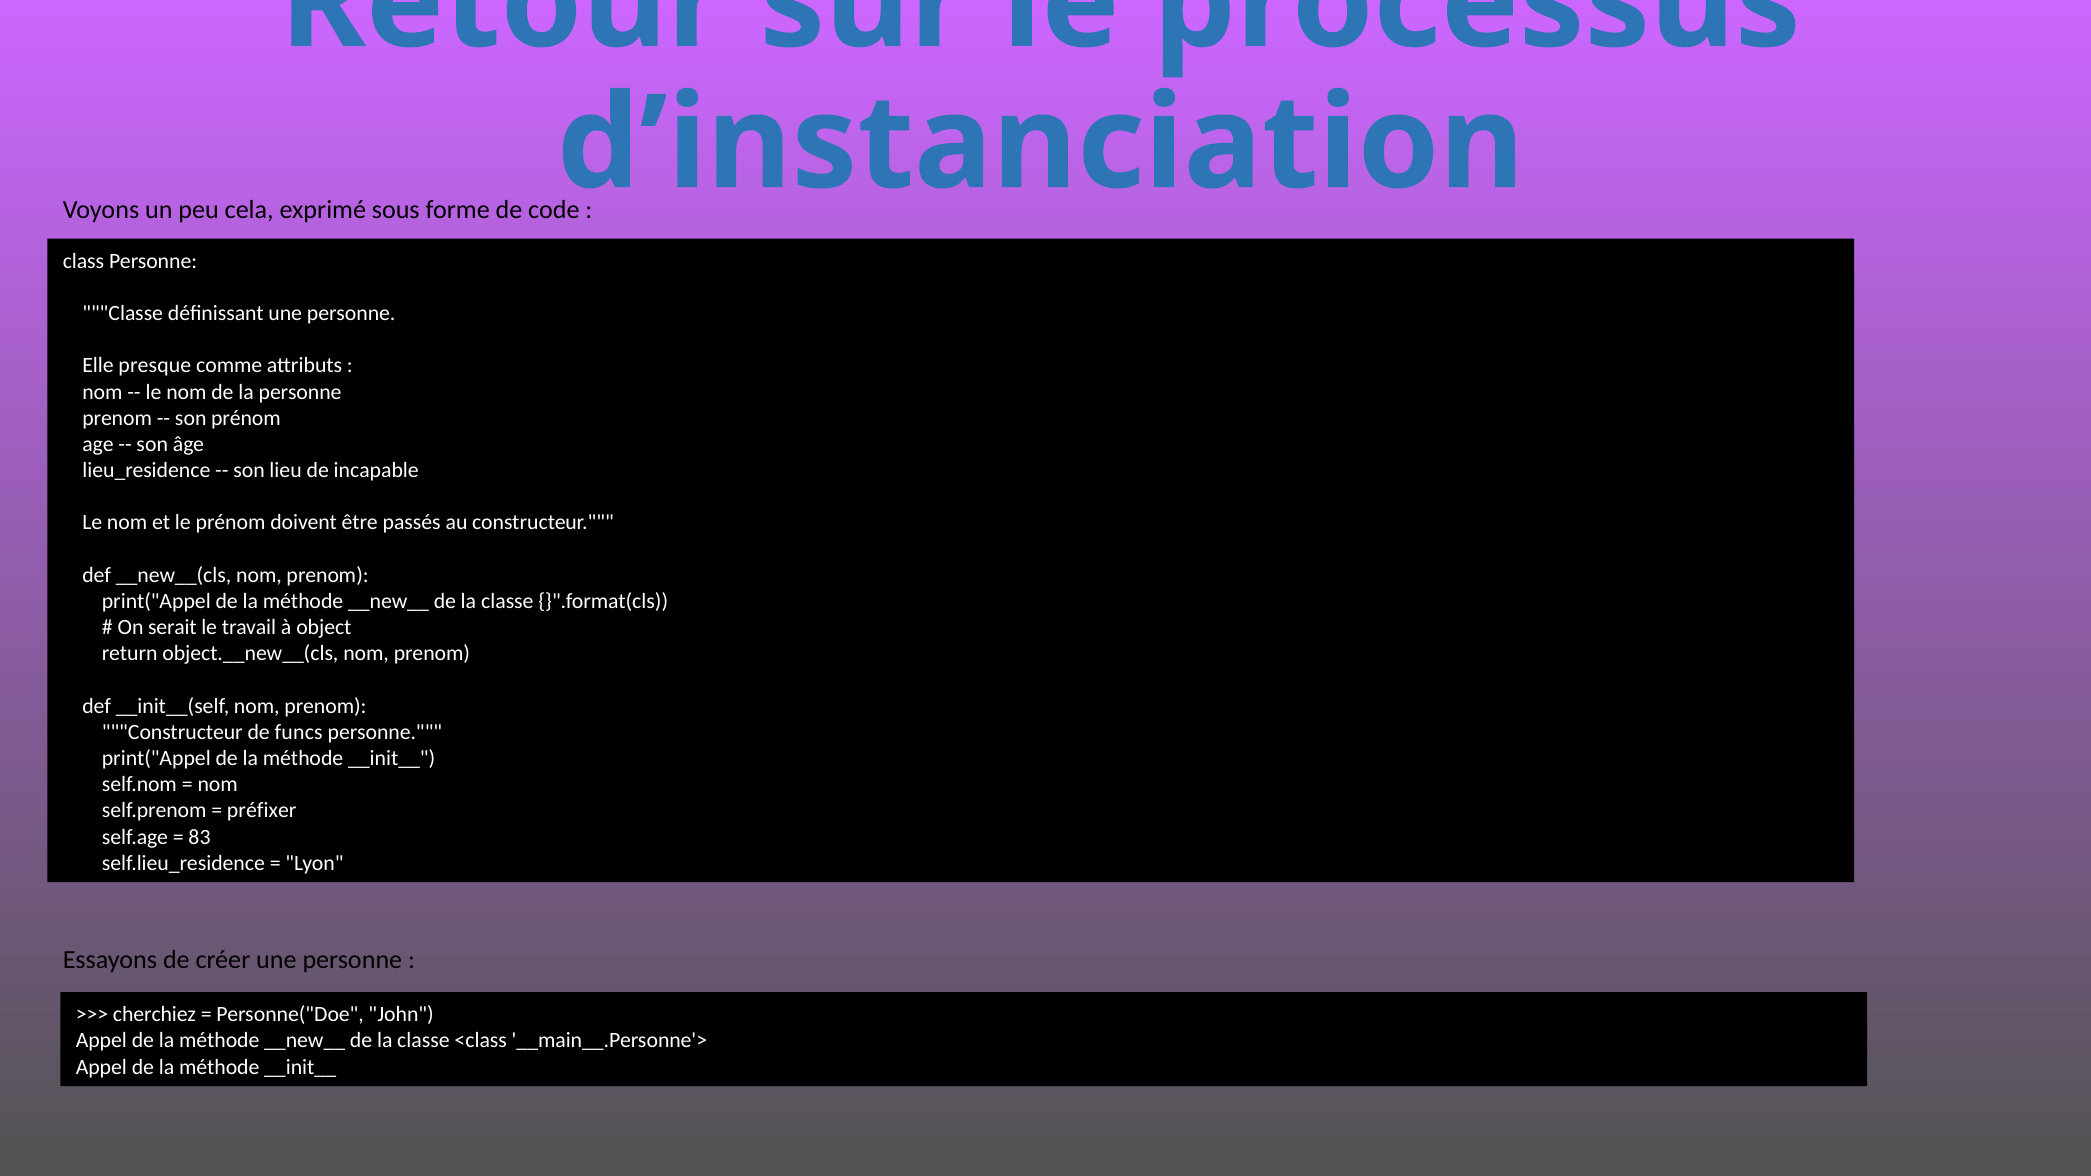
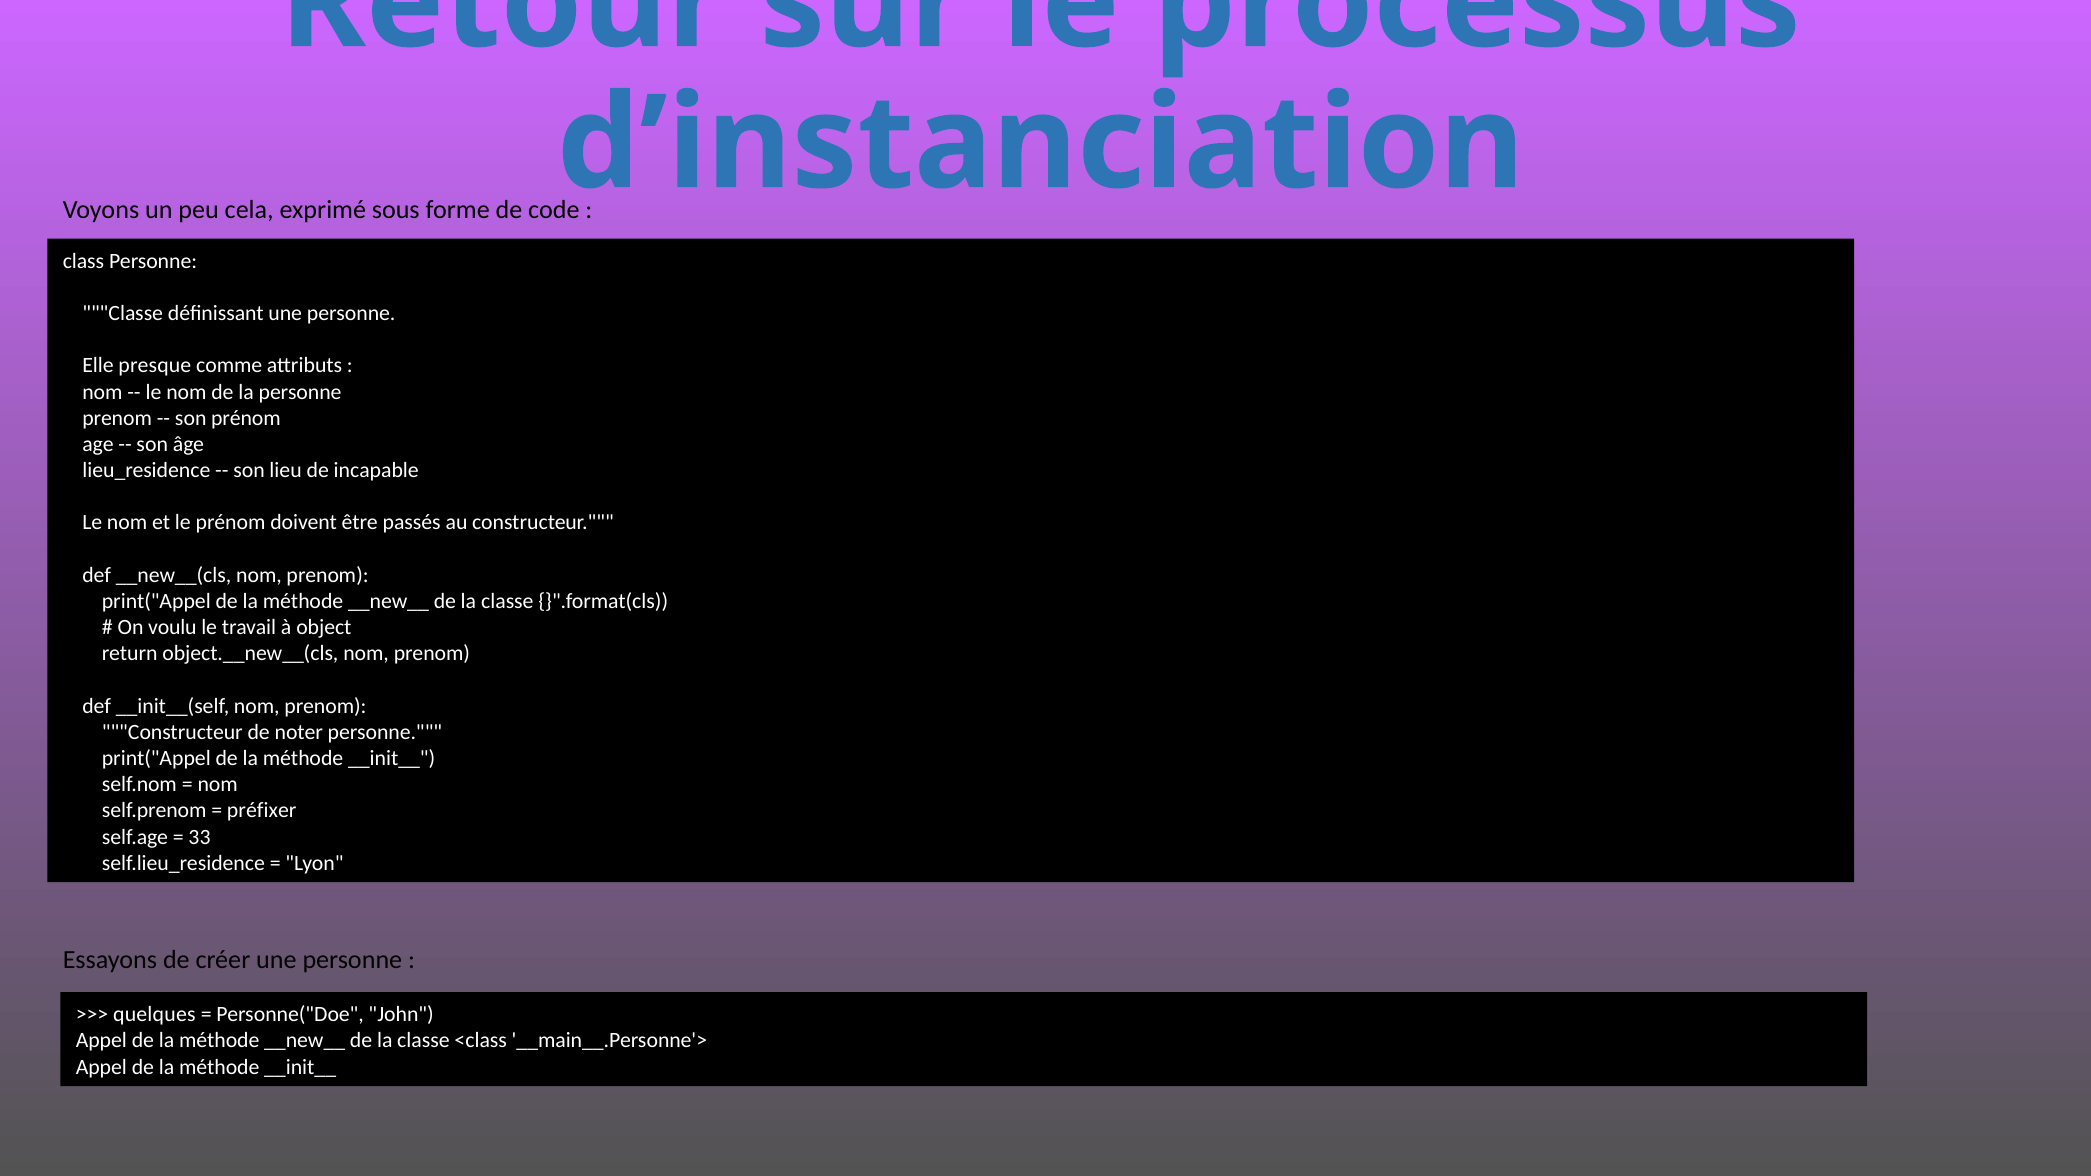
serait: serait -> voulu (172, 628)
funcs: funcs -> noter (299, 732)
83: 83 -> 33 (200, 837)
cherchiez: cherchiez -> quelques (154, 1015)
